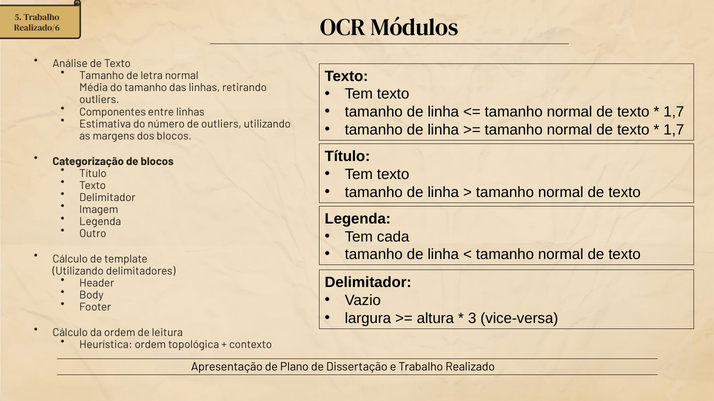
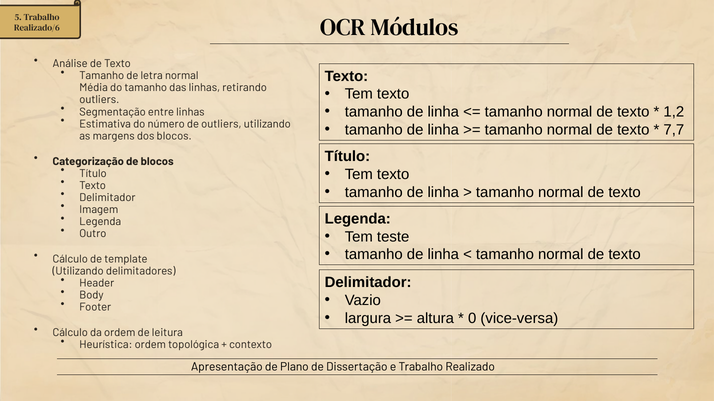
1,7: 1,7 -> 1,2 (674, 112)
Componentes: Componentes -> Segmentação (113, 112)
1,7: 1,7 -> 7,7 (674, 130)
cada: cada -> teste (393, 237)
3: 3 -> 0 (472, 319)
